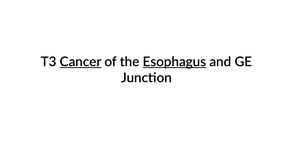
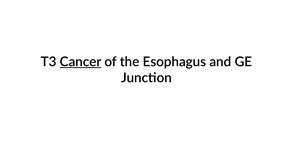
Esophagus underline: present -> none (174, 62)
